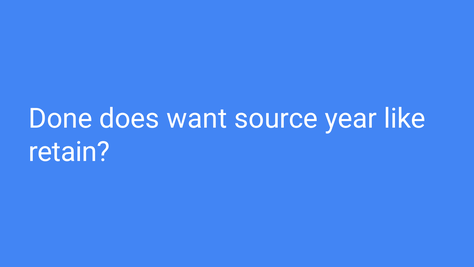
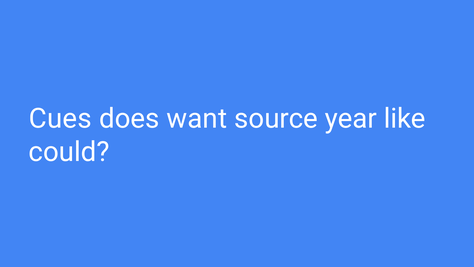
Done: Done -> Cues (60, 119)
retain: retain -> could (69, 152)
